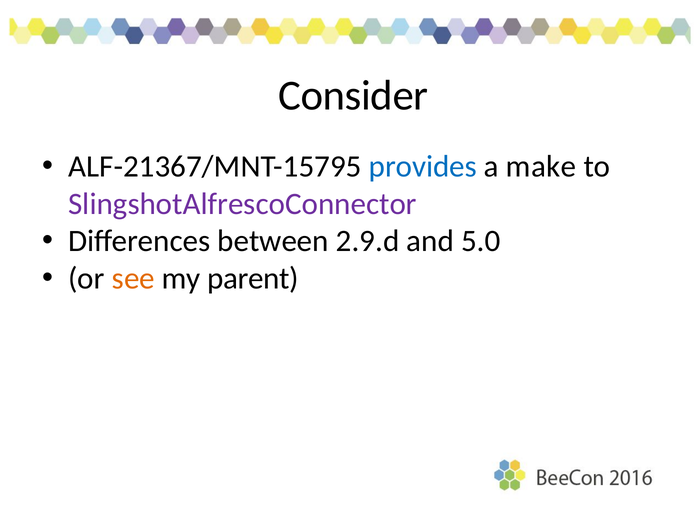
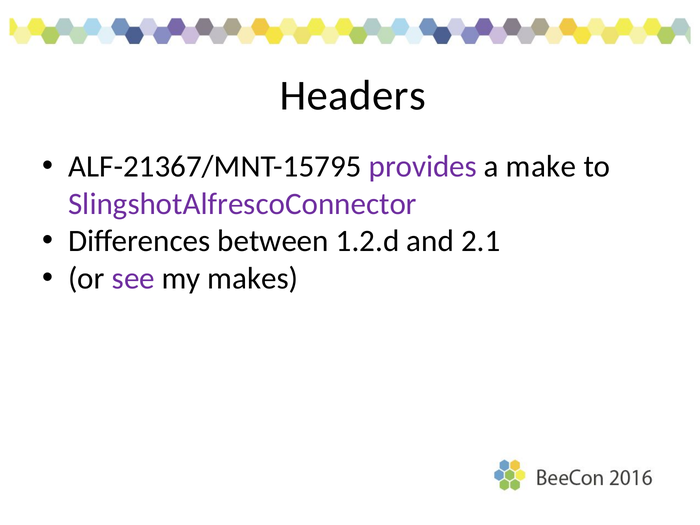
Consider: Consider -> Headers (353, 96)
provides colour: blue -> purple (423, 166)
2.9.d: 2.9.d -> 1.2.d (368, 241)
5.0: 5.0 -> 2.1 (481, 241)
see colour: orange -> purple (133, 278)
parent: parent -> makes (253, 278)
